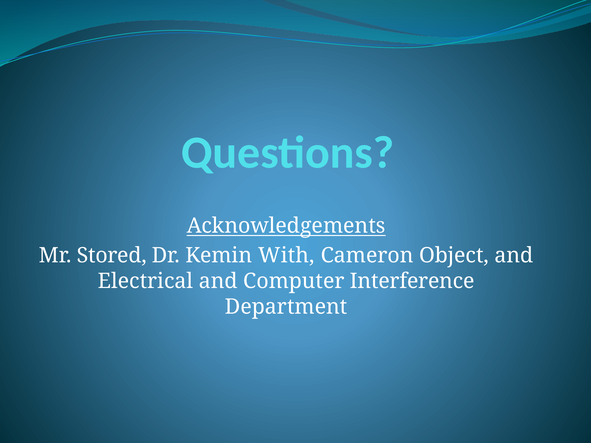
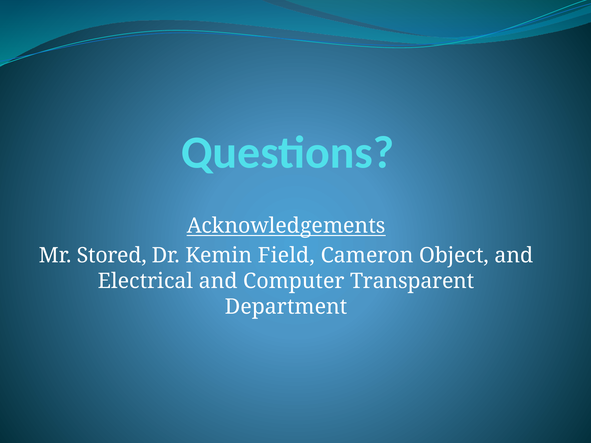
With: With -> Field (286, 256)
Interference: Interference -> Transparent (412, 281)
